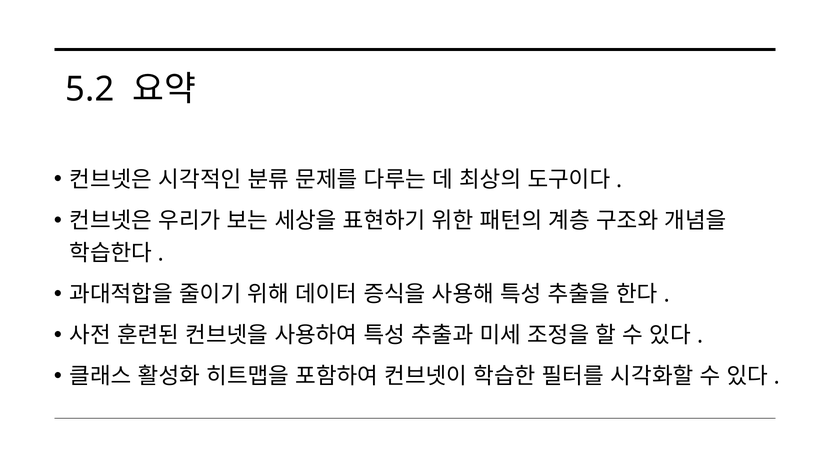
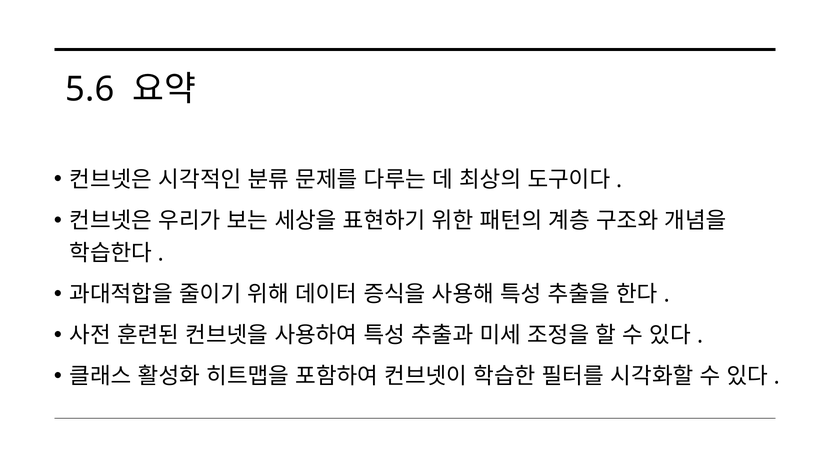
5.2: 5.2 -> 5.6 (90, 90)
